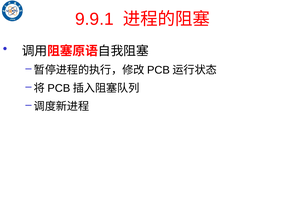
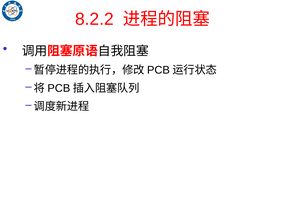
9.9.1: 9.9.1 -> 8.2.2 (94, 19)
